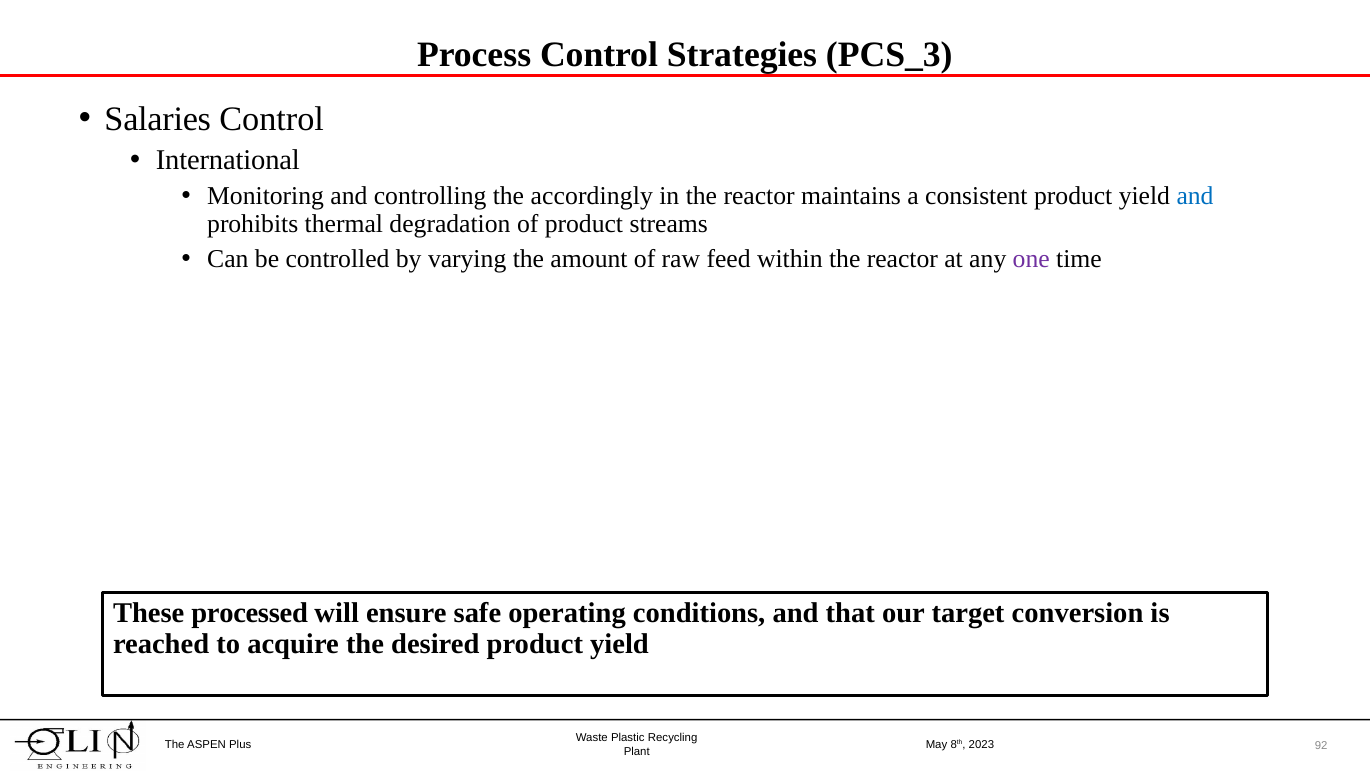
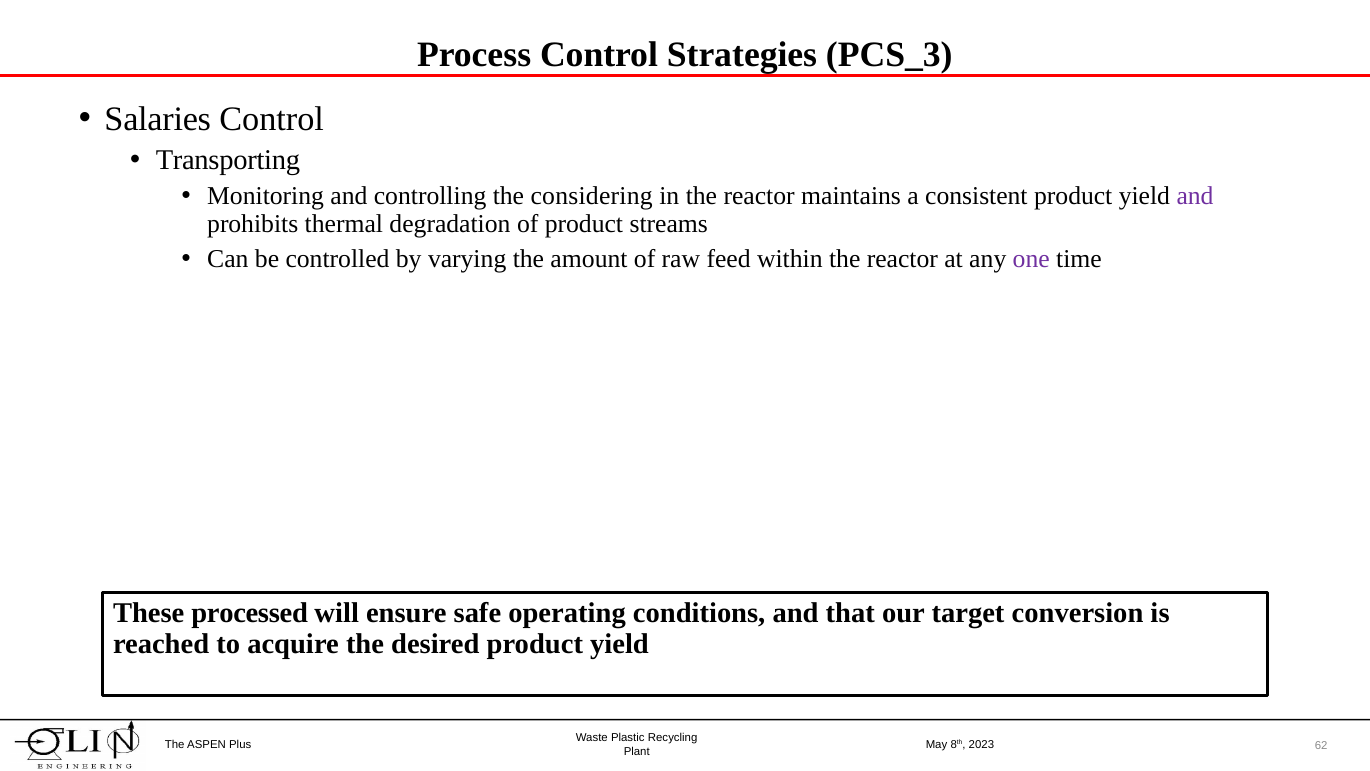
International: International -> Transporting (228, 160)
accordingly: accordingly -> considering (592, 196)
and colour: blue -> purple (1195, 196)
92: 92 -> 62 (1321, 745)
